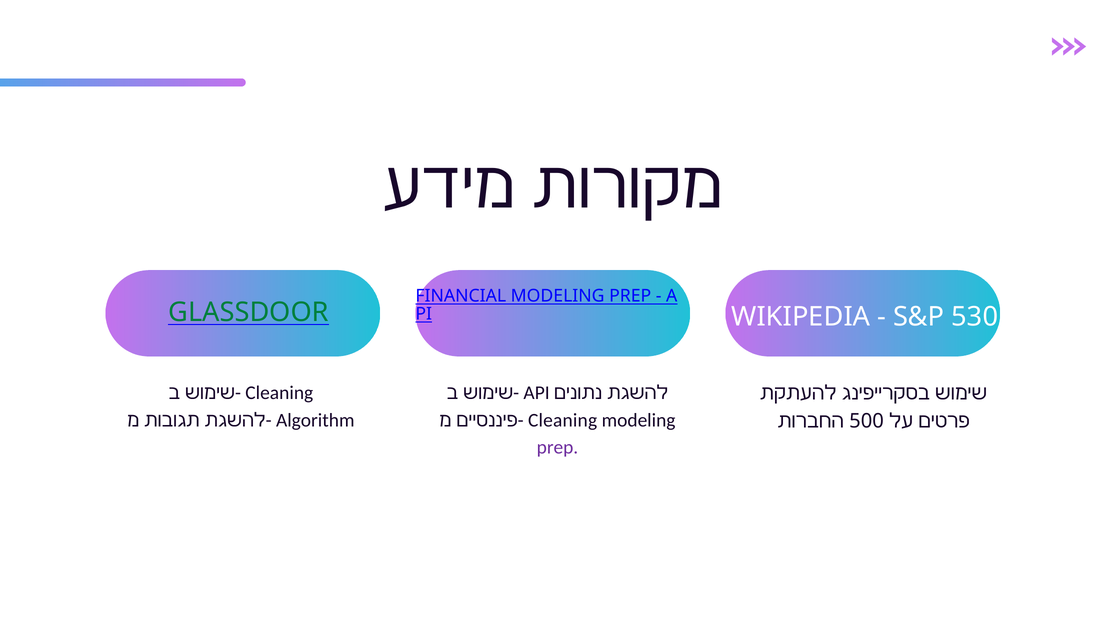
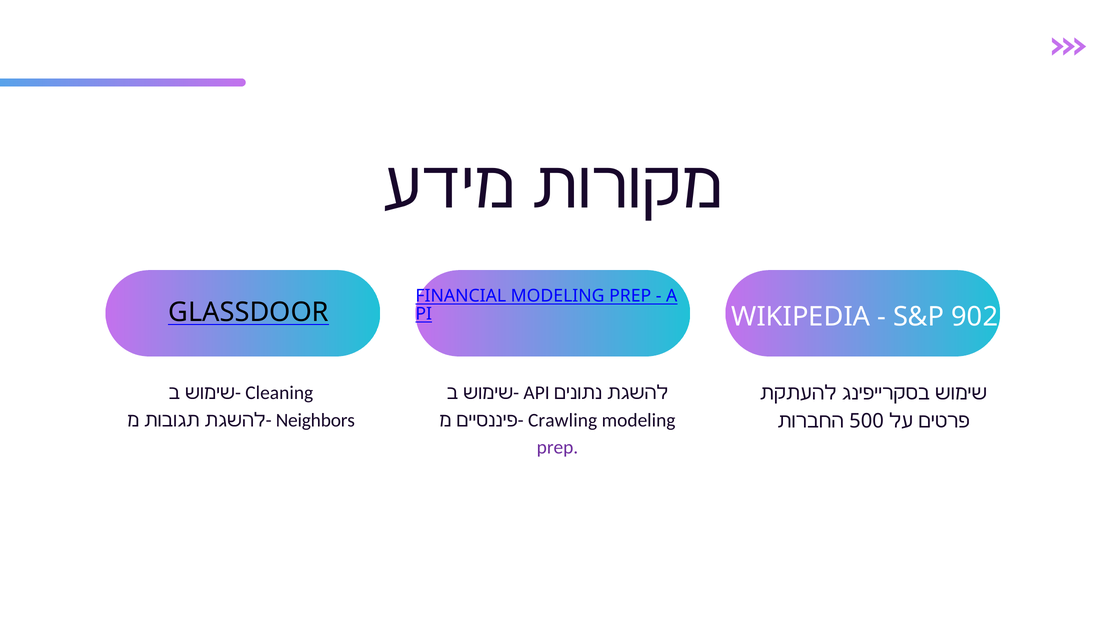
GLASSDOOR colour: green -> black (249, 312)
530: 530 -> 902 (975, 317)
Algorithm: Algorithm -> Neighbors (315, 420)
Cleaning: Cleaning -> Crawling (563, 420)
